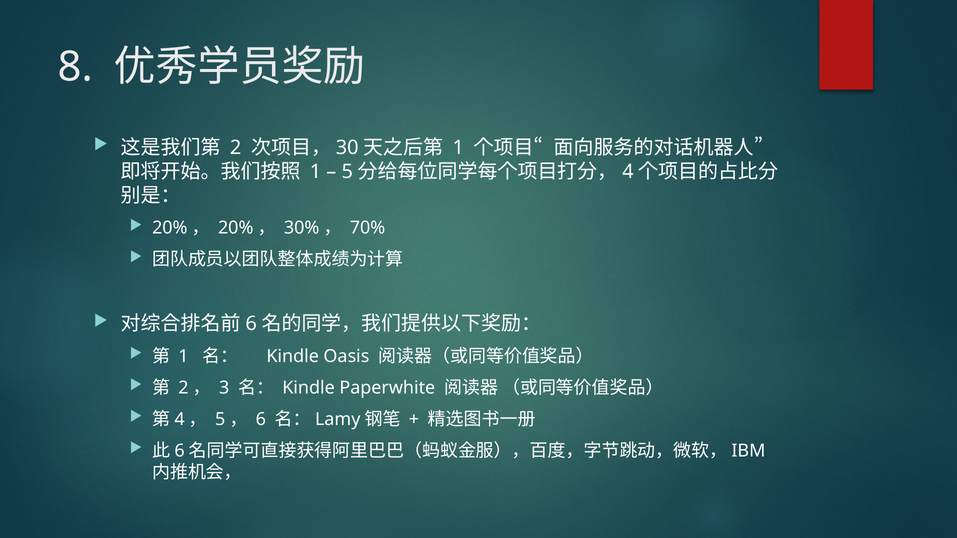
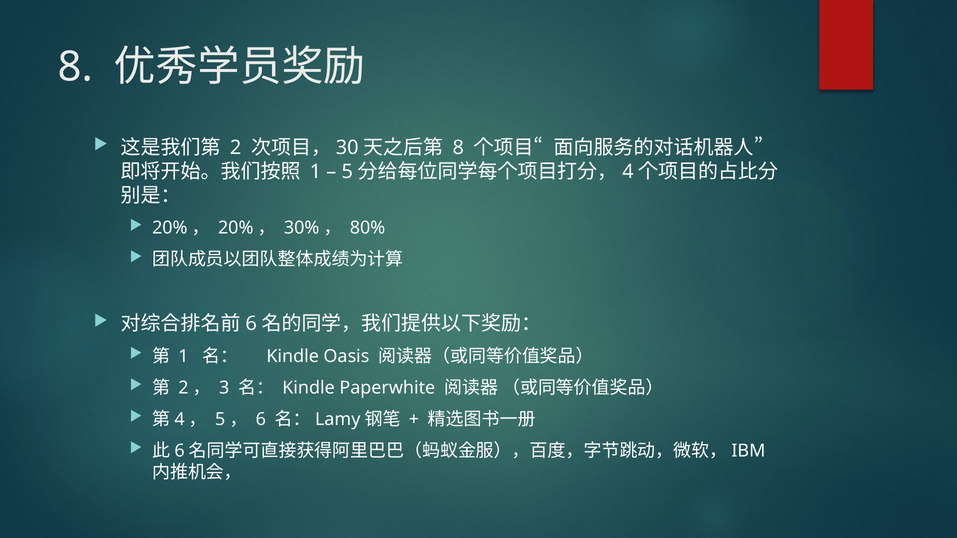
1: 1 -> 8 (458, 148)
70%: 70% -> 80% (368, 228)
